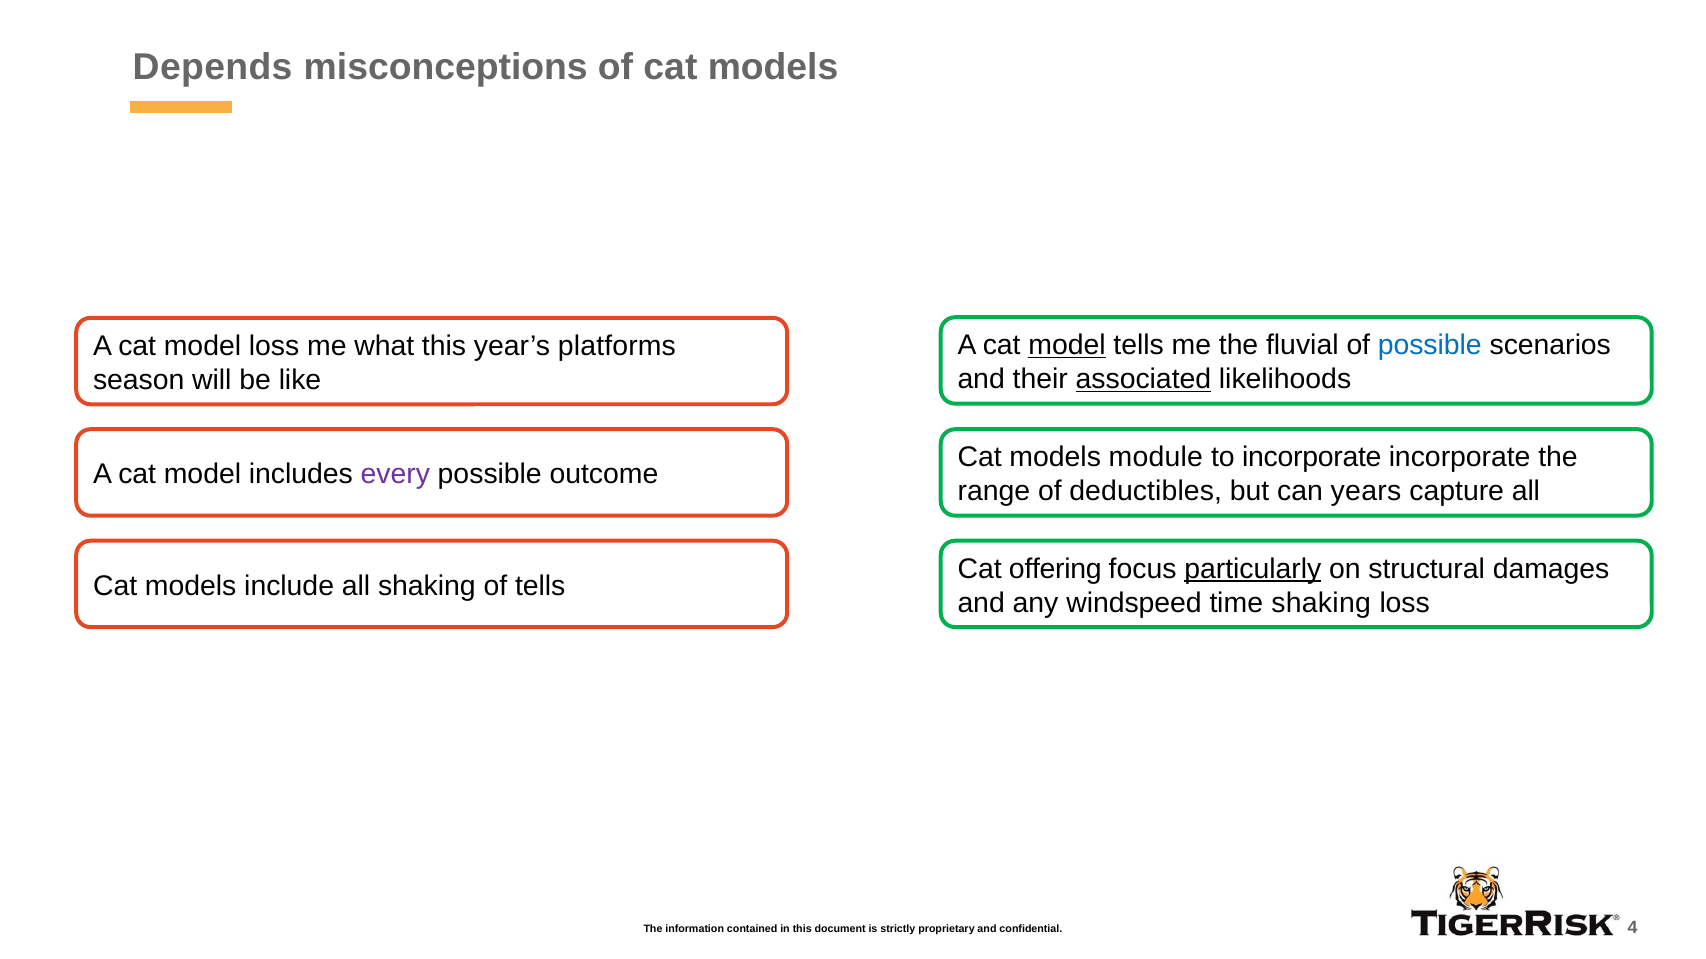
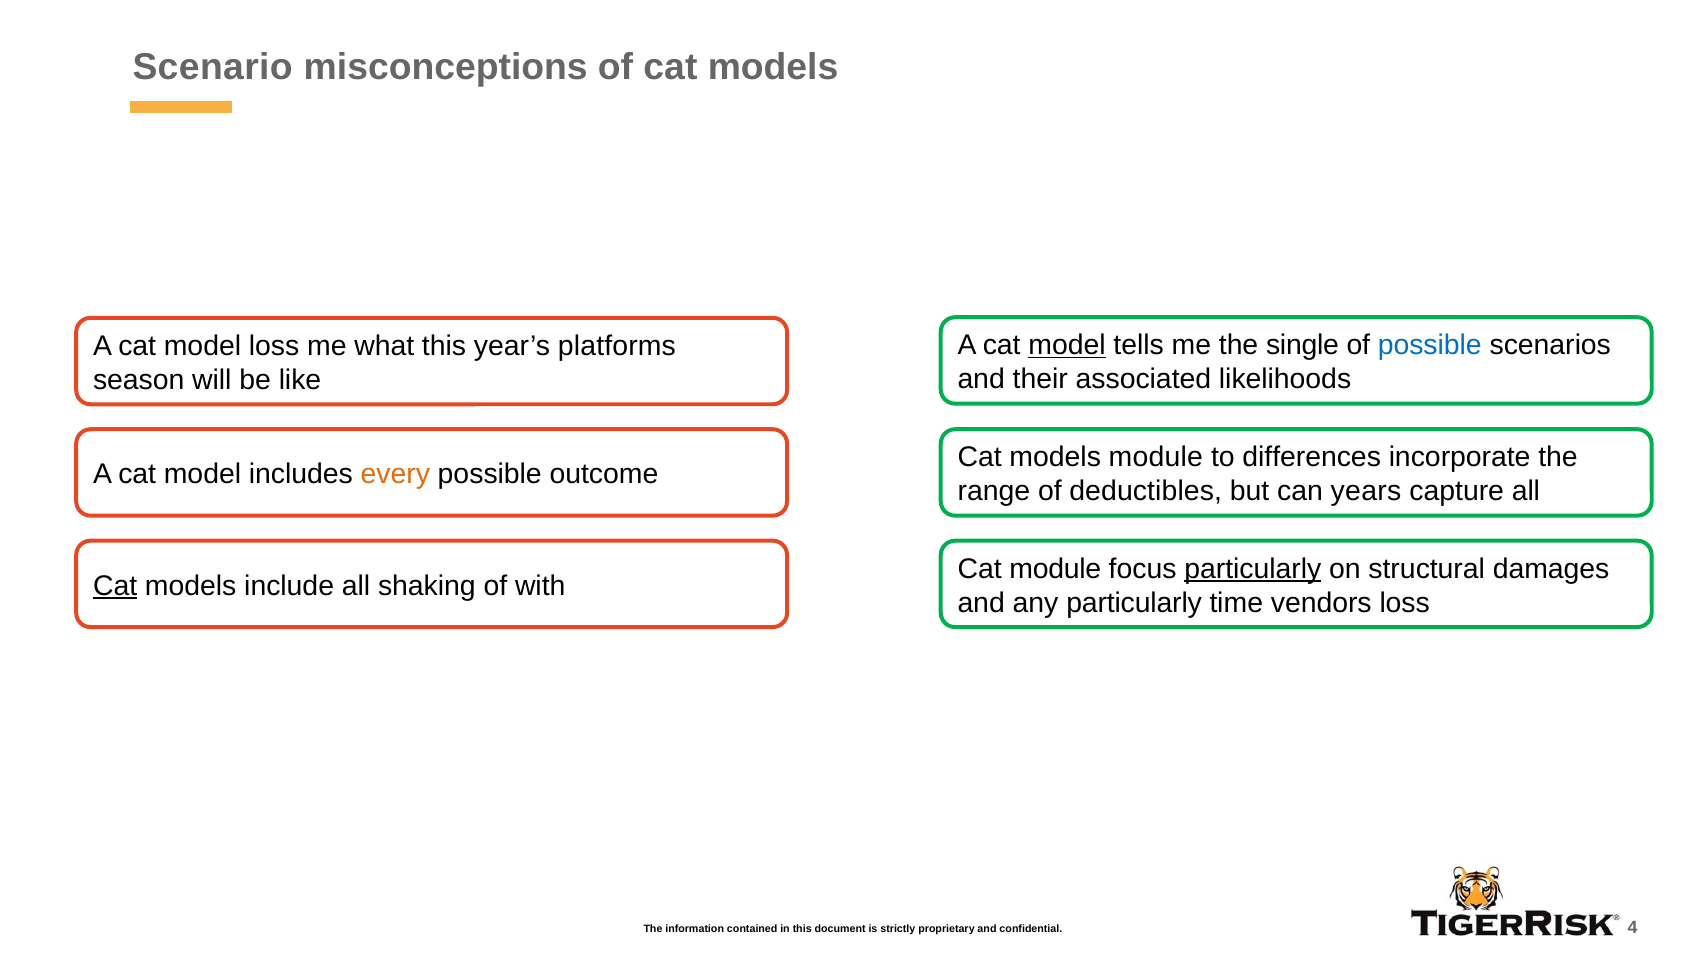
Depends: Depends -> Scenario (213, 67)
fluvial: fluvial -> single (1302, 346)
associated underline: present -> none (1143, 380)
to incorporate: incorporate -> differences (1312, 458)
every colour: purple -> orange (395, 475)
Cat offering: offering -> module (1055, 569)
Cat underline: none -> present (115, 586)
of tells: tells -> with (540, 586)
any windspeed: windspeed -> particularly (1134, 603)
time shaking: shaking -> vendors (1321, 603)
